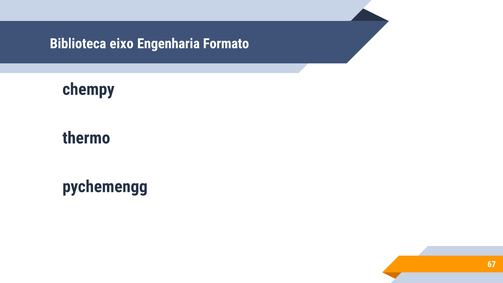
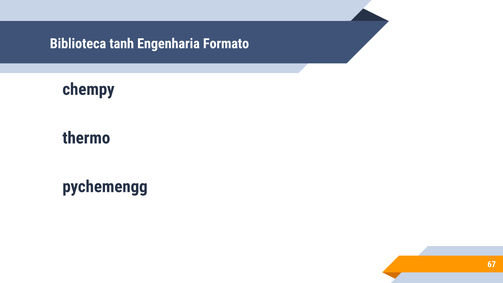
eixo: eixo -> tanh (122, 44)
